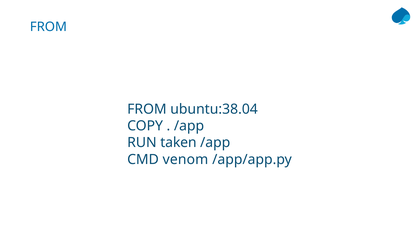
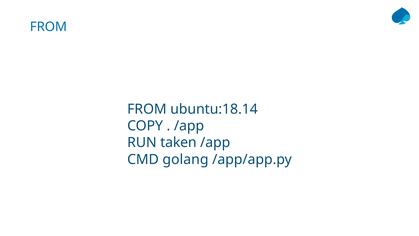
ubuntu:38.04: ubuntu:38.04 -> ubuntu:18.14 (214, 109)
venom: venom -> golang (185, 159)
